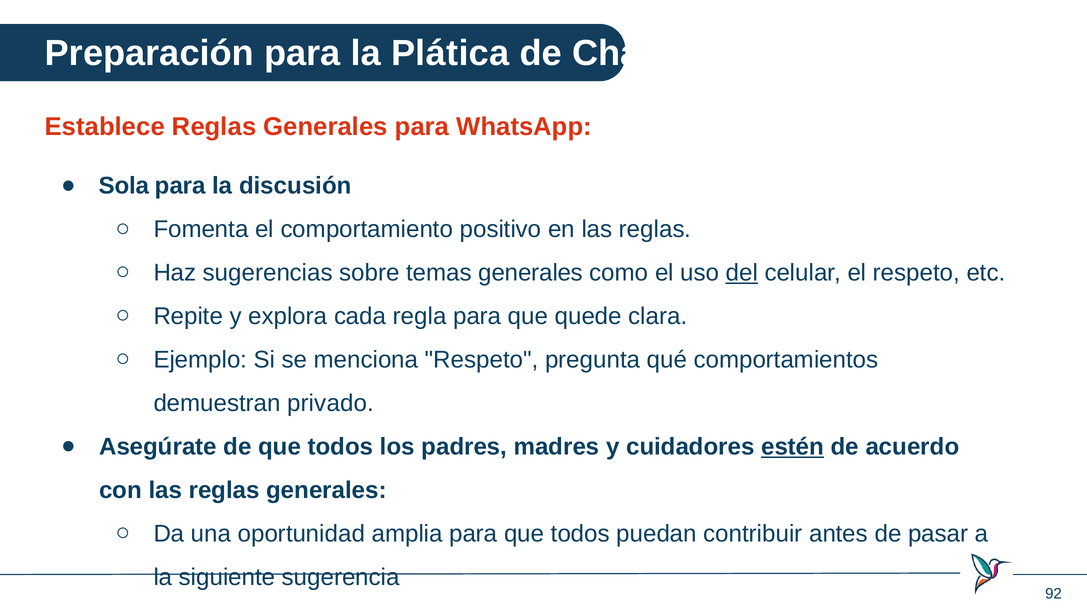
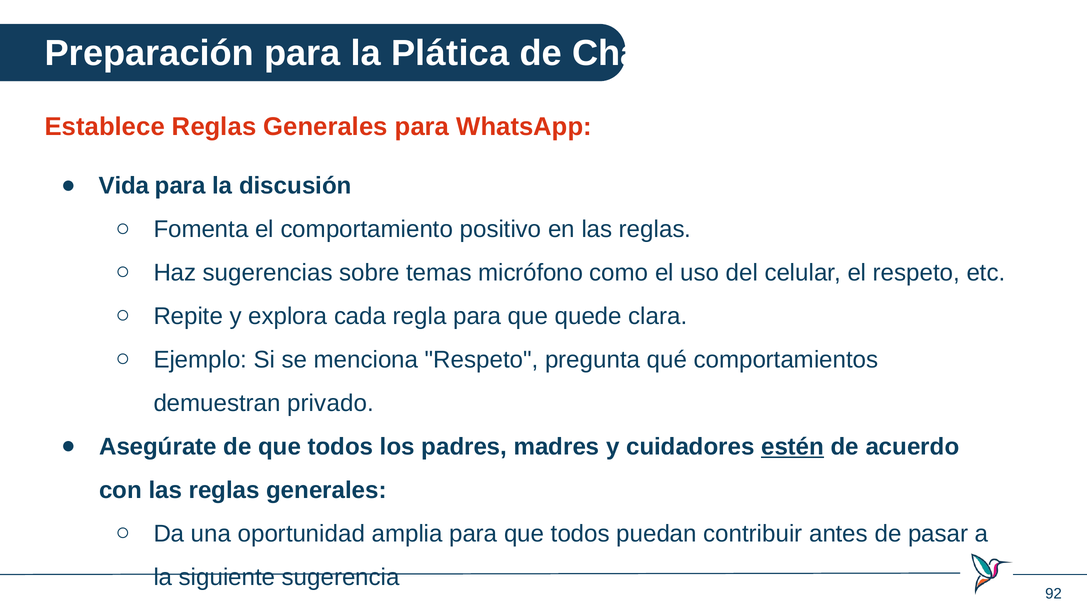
Sola: Sola -> Vida (124, 186)
temas generales: generales -> micrófono (531, 273)
del underline: present -> none (742, 273)
